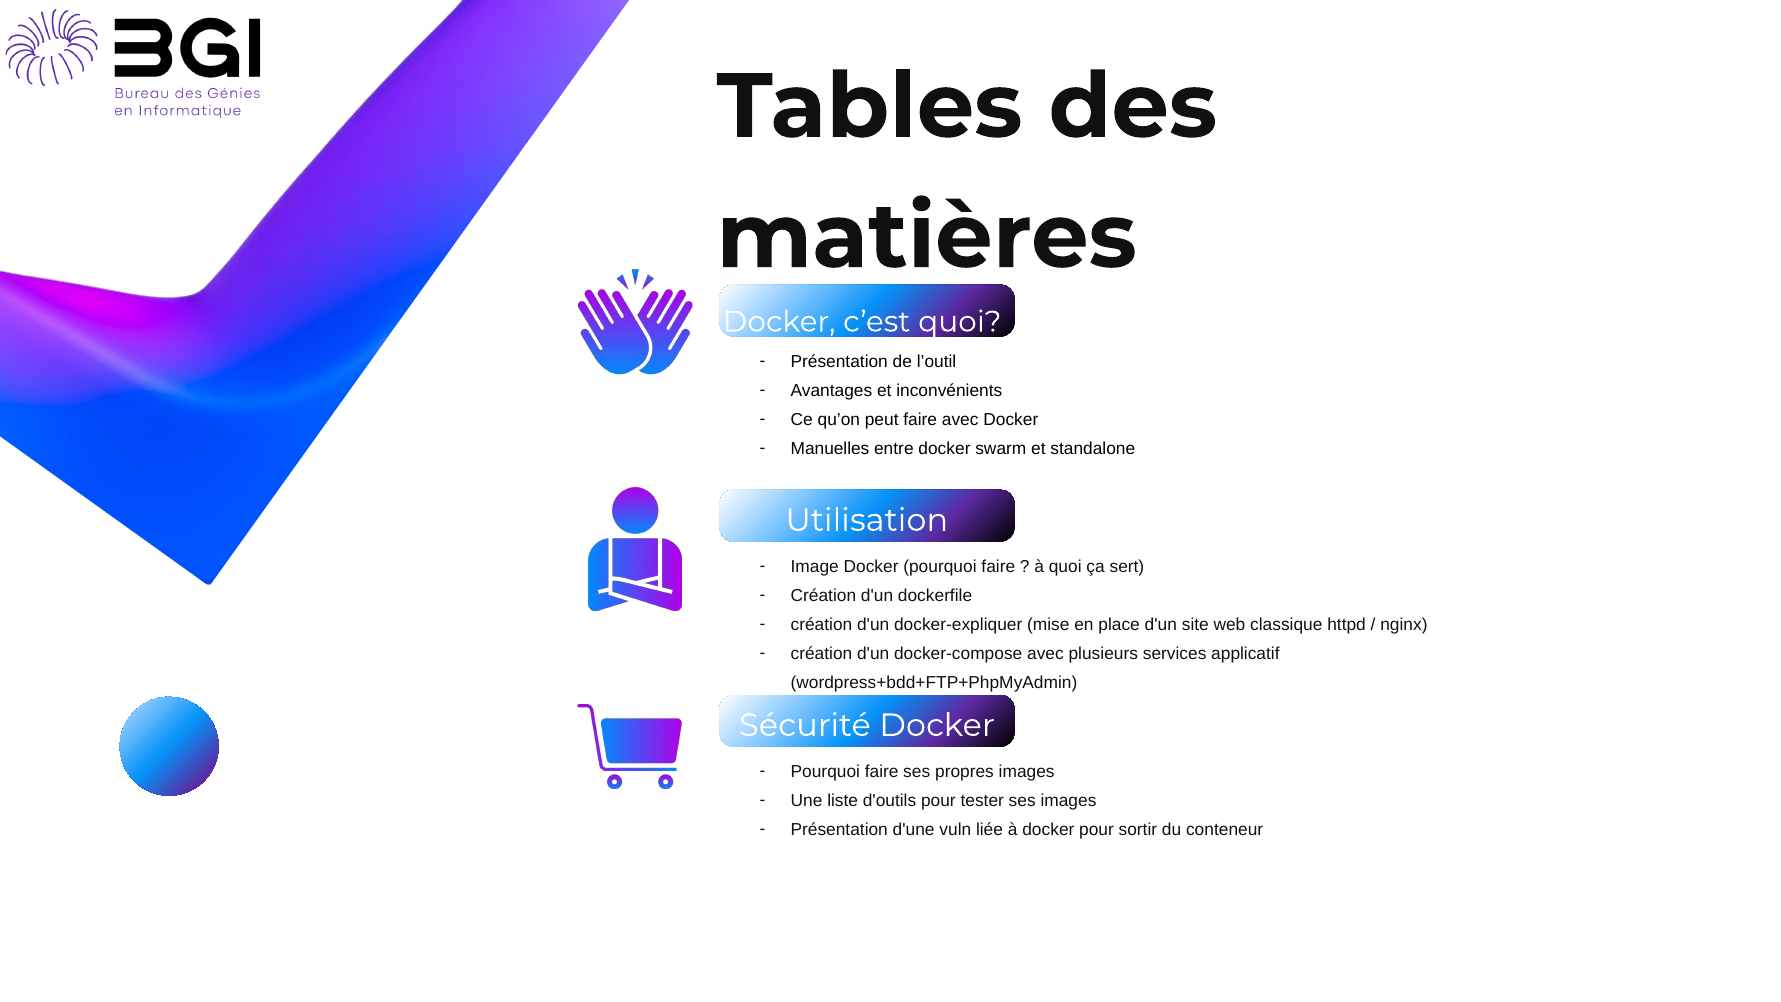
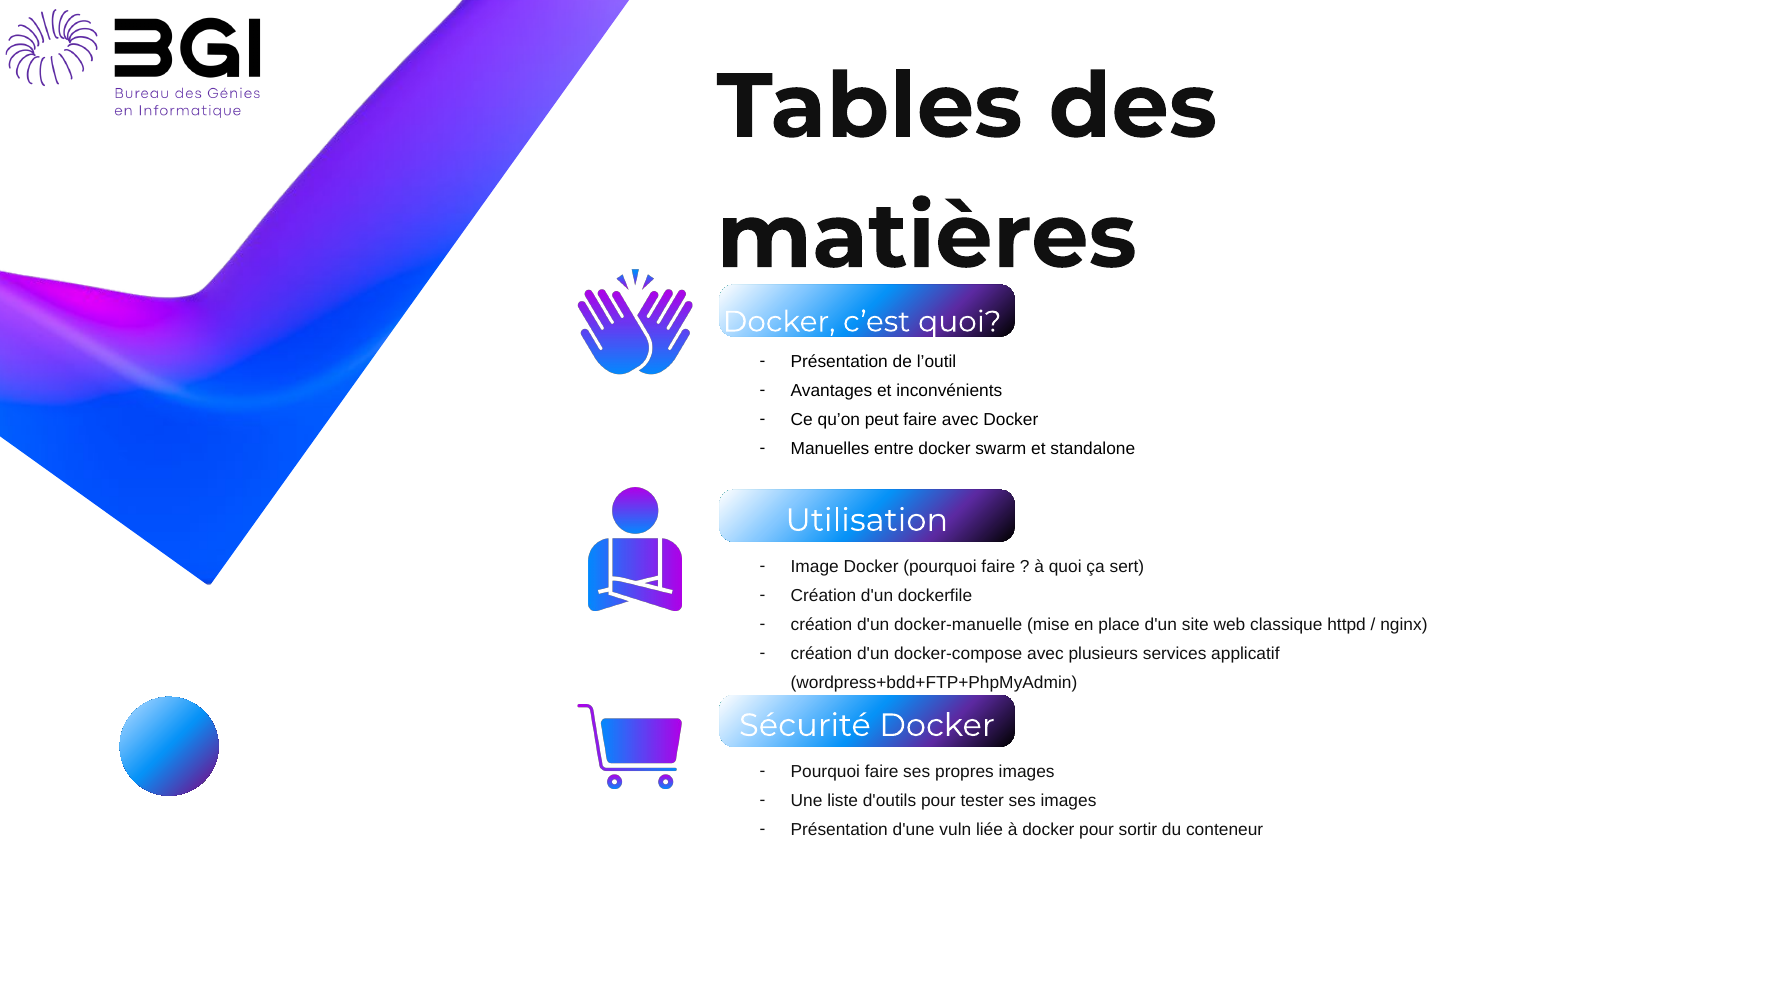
docker-expliquer: docker-expliquer -> docker-manuelle (958, 625)
